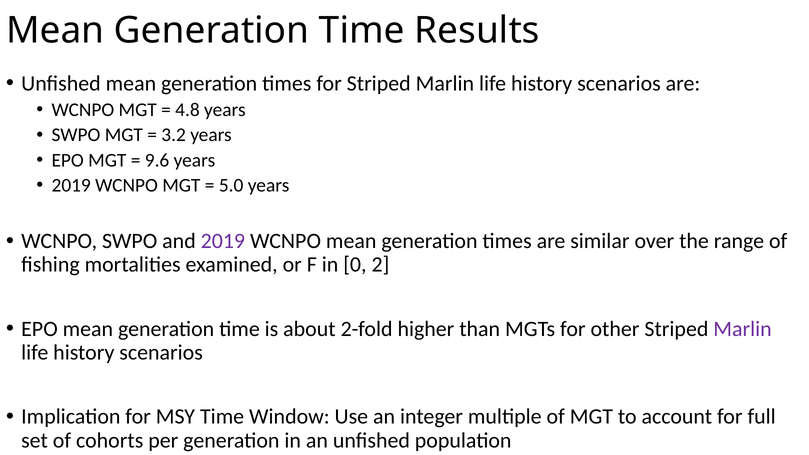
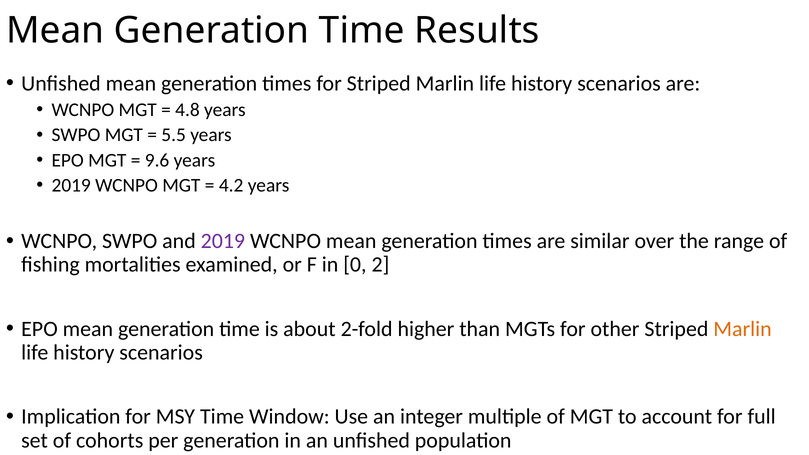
3.2: 3.2 -> 5.5 (174, 135)
5.0: 5.0 -> 4.2 (231, 185)
Marlin colour: purple -> orange (743, 329)
